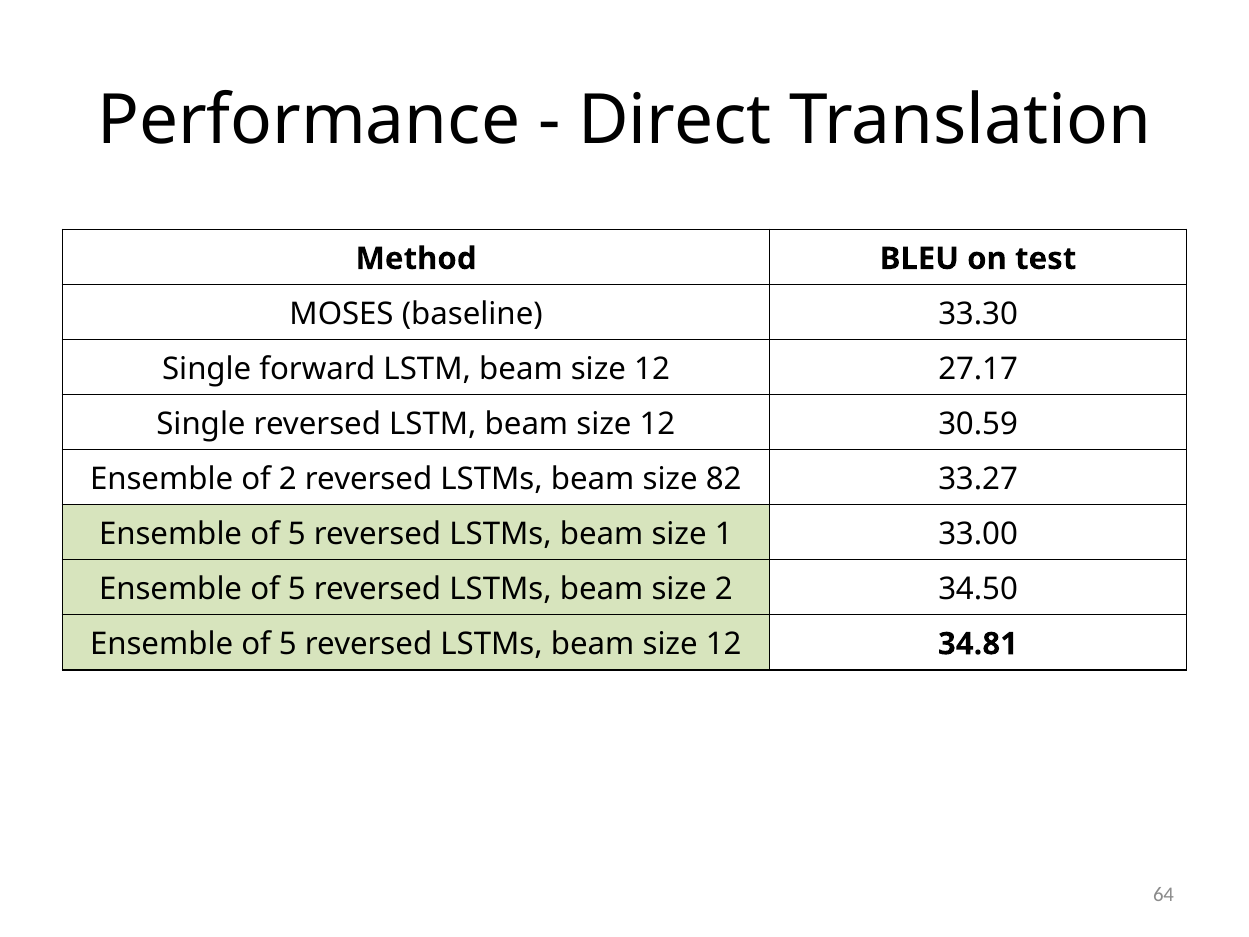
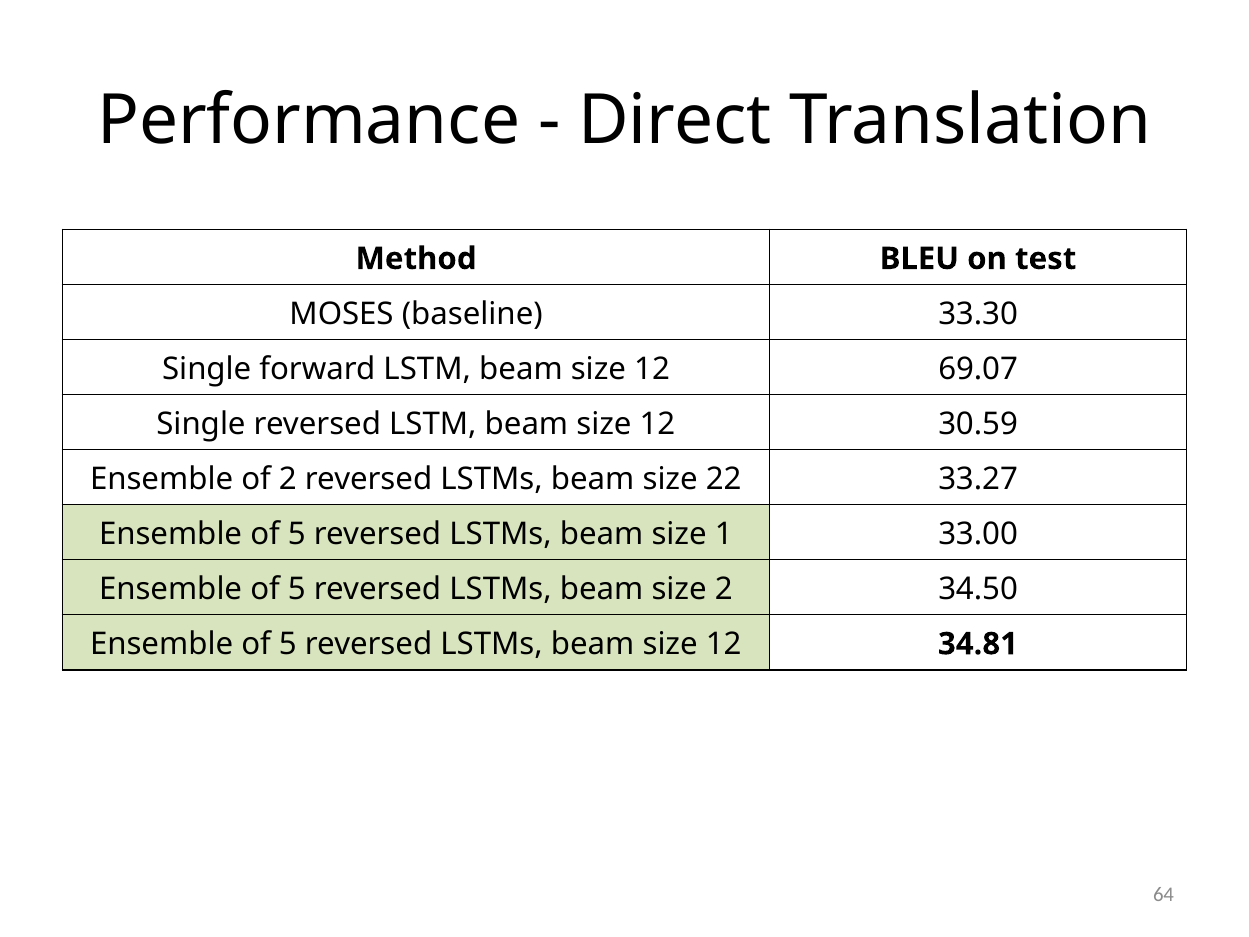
27.17: 27.17 -> 69.07 (978, 369)
82: 82 -> 22 (724, 479)
